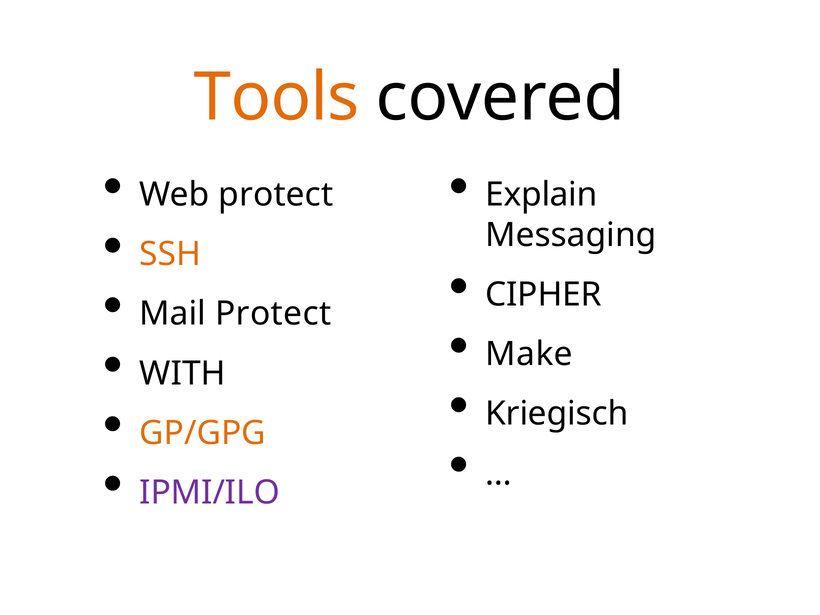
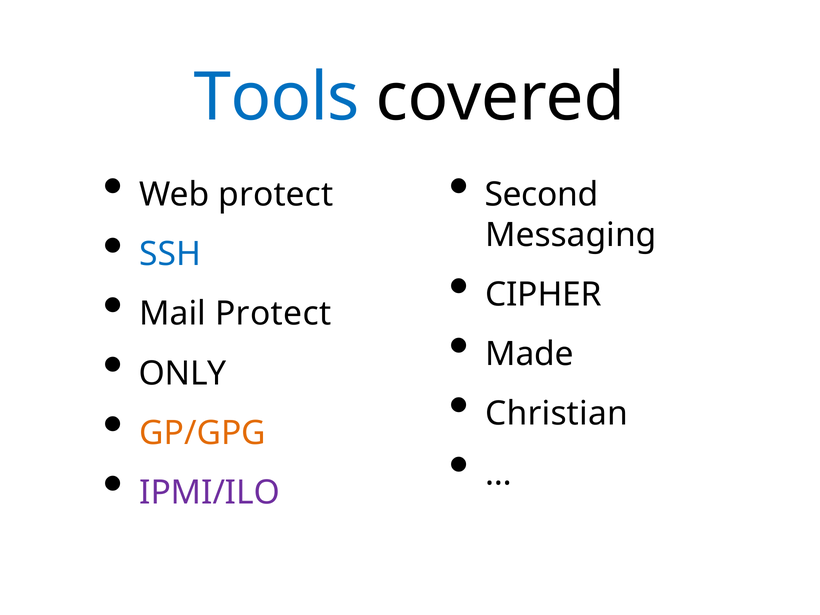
Tools colour: orange -> blue (277, 98)
Explain: Explain -> Second (541, 195)
SSH colour: orange -> blue (170, 254)
Make: Make -> Made (529, 354)
WITH: WITH -> ONLY (183, 373)
Kriegisch: Kriegisch -> Christian (557, 414)
